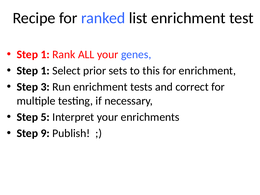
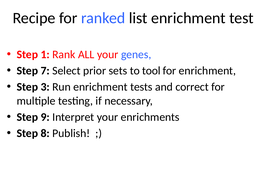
1: 1 -> 7 (45, 71)
this: this -> tool (151, 71)
5: 5 -> 9 (45, 117)
9: 9 -> 8 (45, 133)
